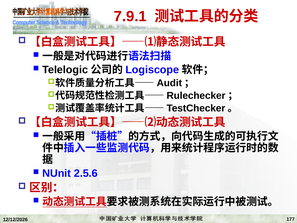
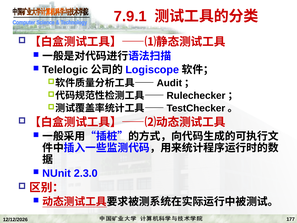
2.5.6: 2.5.6 -> 2.3.0 (86, 173)
